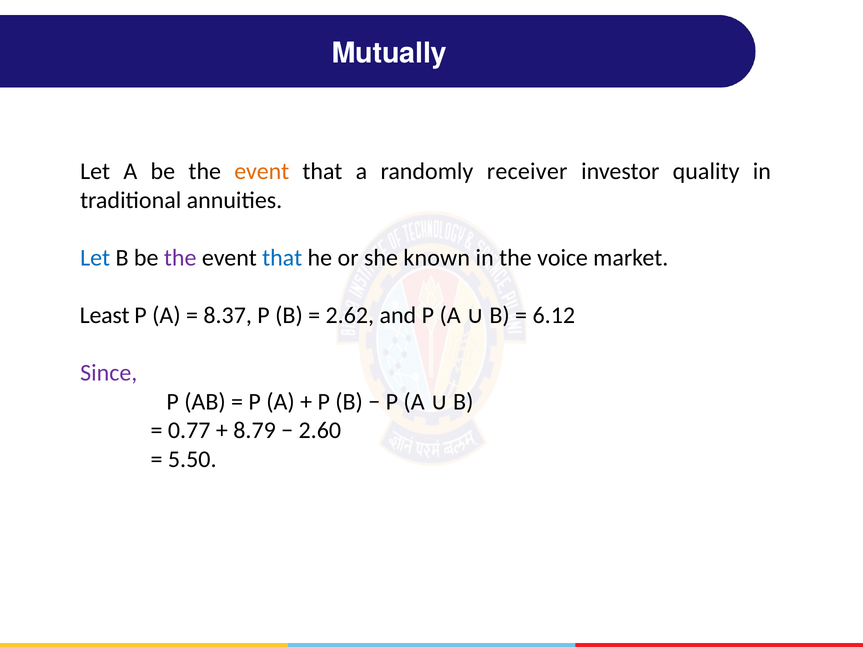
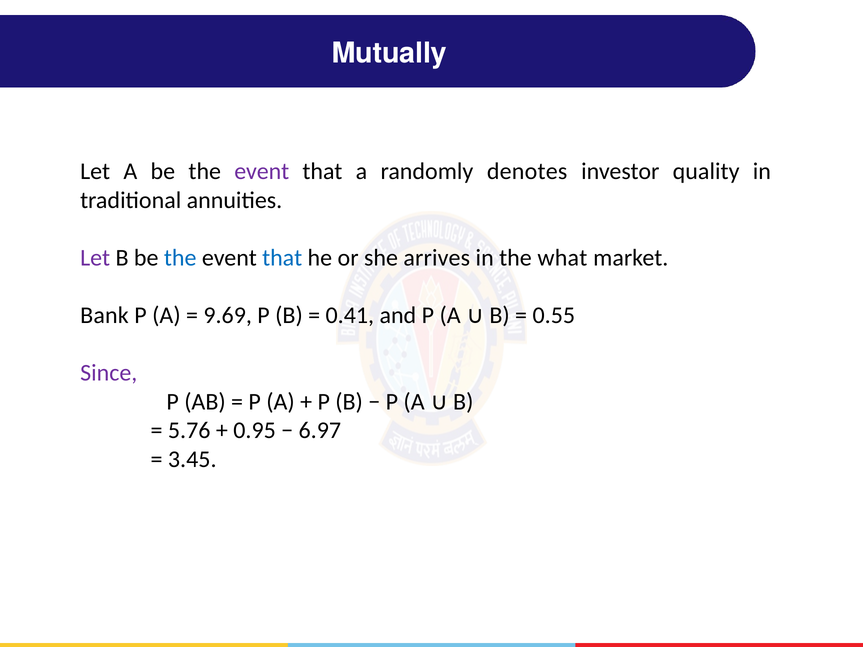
event colour: orange -> purple (262, 171)
receiver: receiver -> denotes (527, 171)
Let colour: blue -> purple (95, 258)
the colour: purple -> blue (180, 258)
known: known -> arrives (437, 258)
voice: voice -> what (562, 258)
Least: Least -> Bank (104, 316)
8.37: 8.37 -> 9.69 (228, 316)
2.62: 2.62 -> 0.41 (350, 316)
6.12: 6.12 -> 0.55 (554, 316)
0.77: 0.77 -> 5.76 (189, 431)
8.79: 8.79 -> 0.95 (255, 431)
2.60: 2.60 -> 6.97 (320, 431)
5.50: 5.50 -> 3.45 (192, 460)
